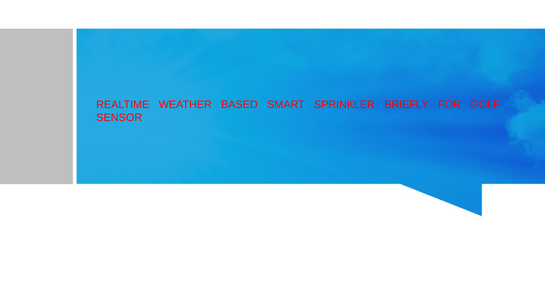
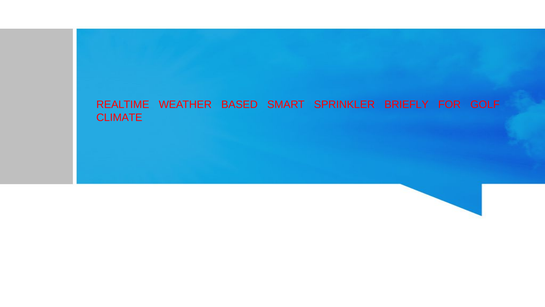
SENSOR: SENSOR -> CLIMATE (119, 117)
